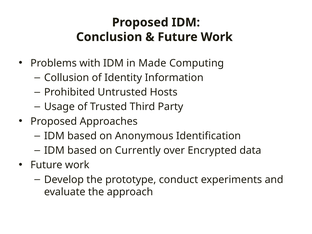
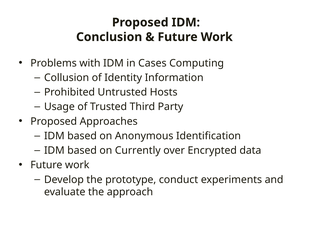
Made: Made -> Cases (152, 63)
